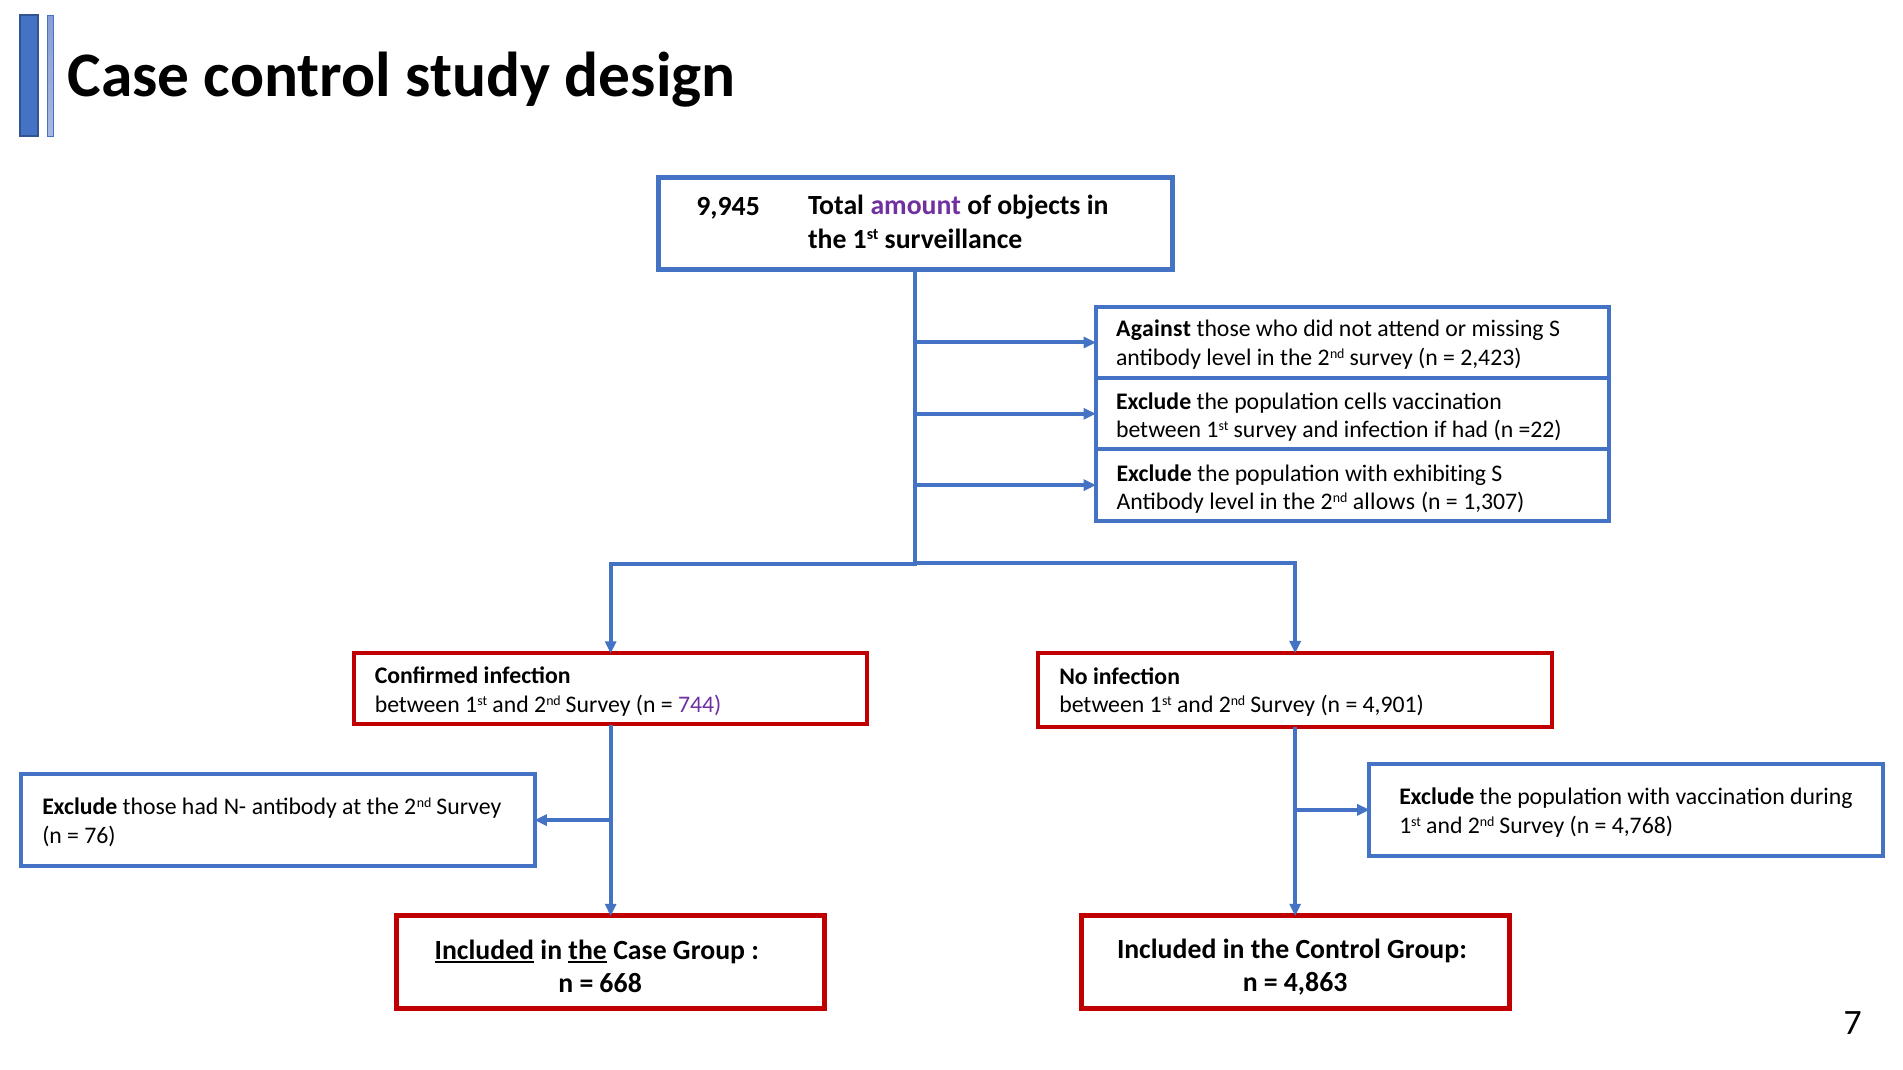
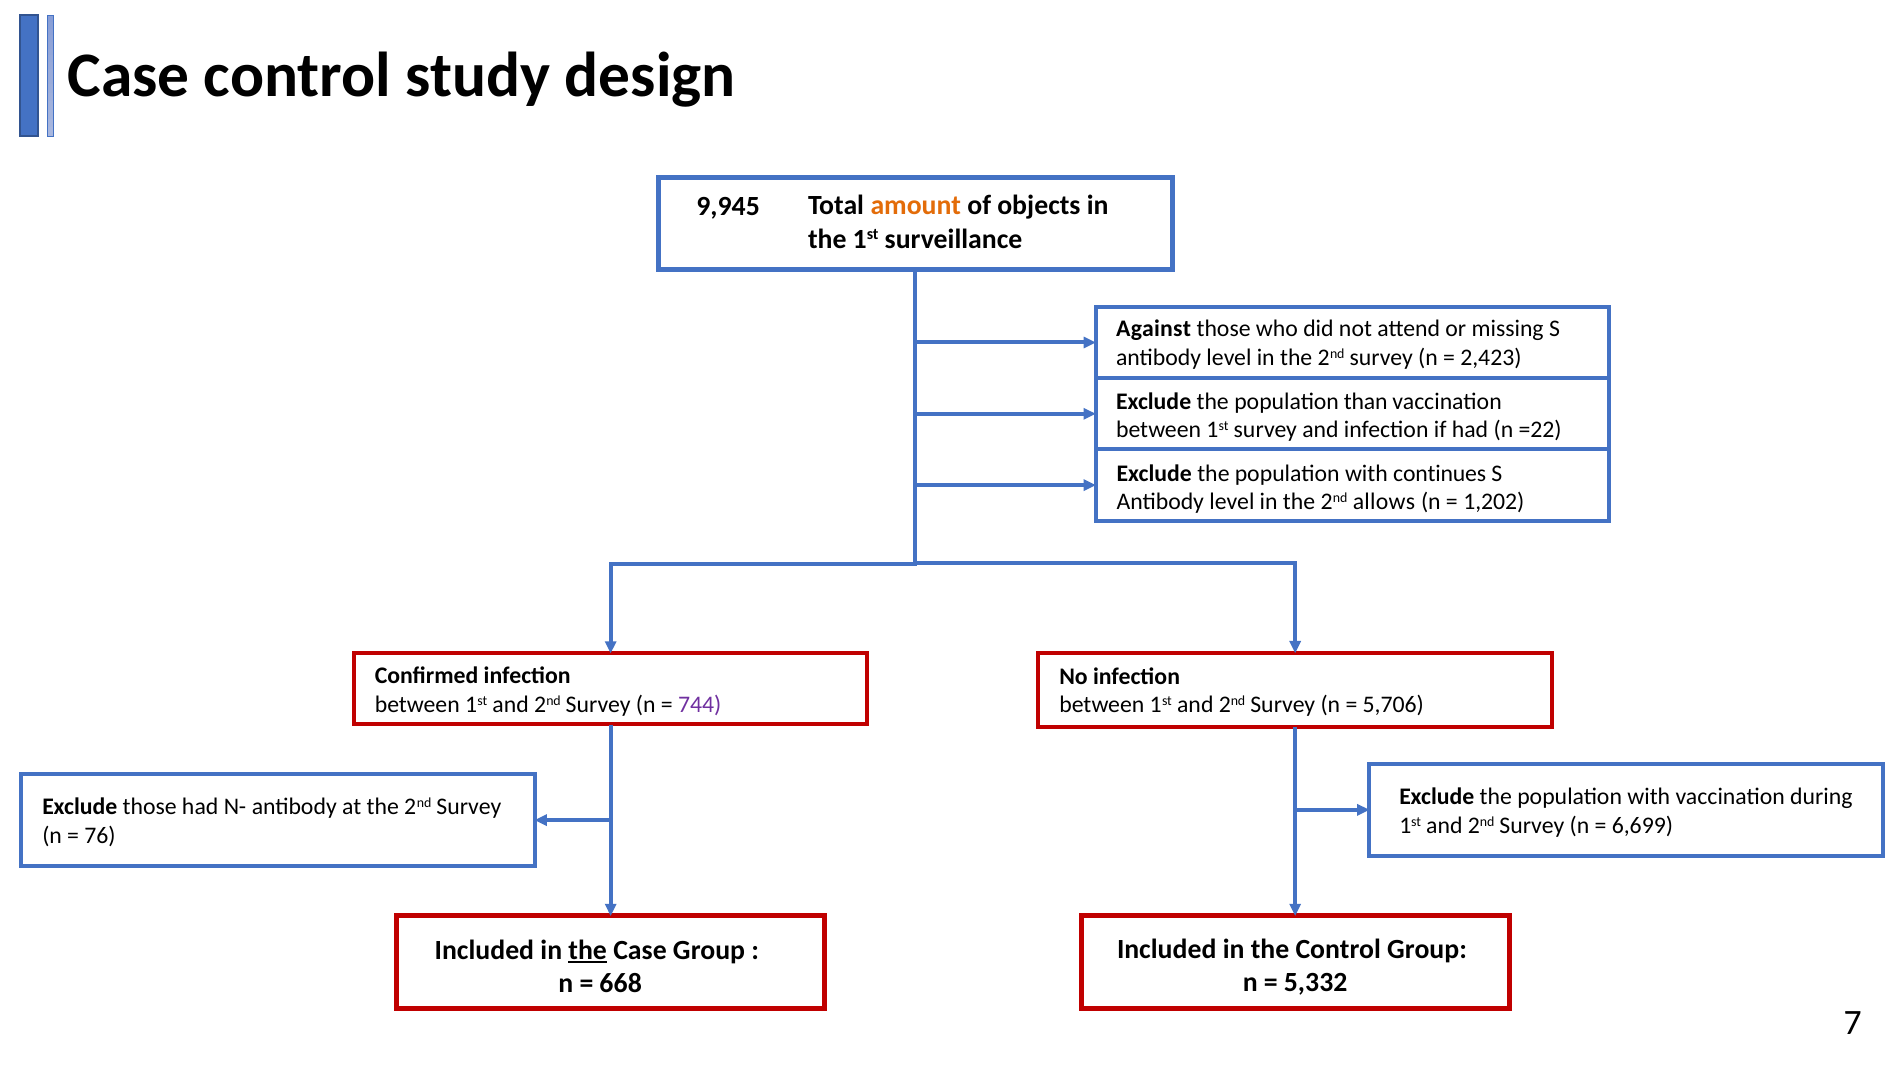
amount colour: purple -> orange (916, 206)
cells: cells -> than (1366, 401)
exhibiting: exhibiting -> continues (1440, 474)
1,307: 1,307 -> 1,202 (1494, 502)
4,901: 4,901 -> 5,706 (1393, 705)
4,768: 4,768 -> 6,699 (1642, 826)
Included underline: present -> none (484, 950)
4,863: 4,863 -> 5,332 (1316, 983)
